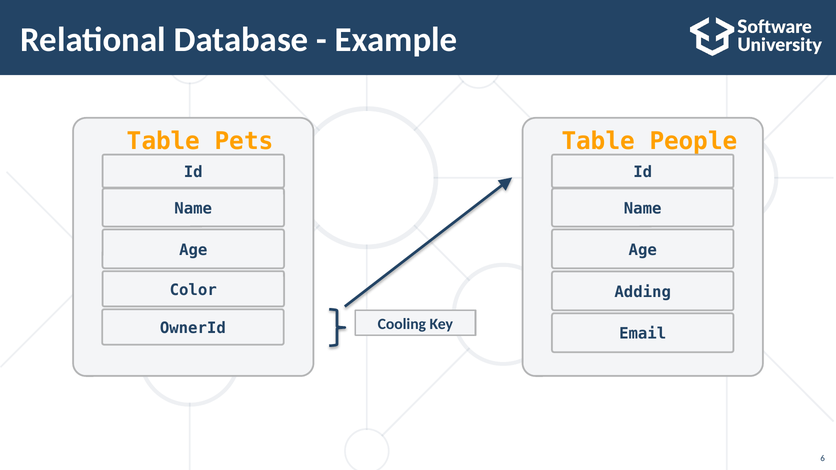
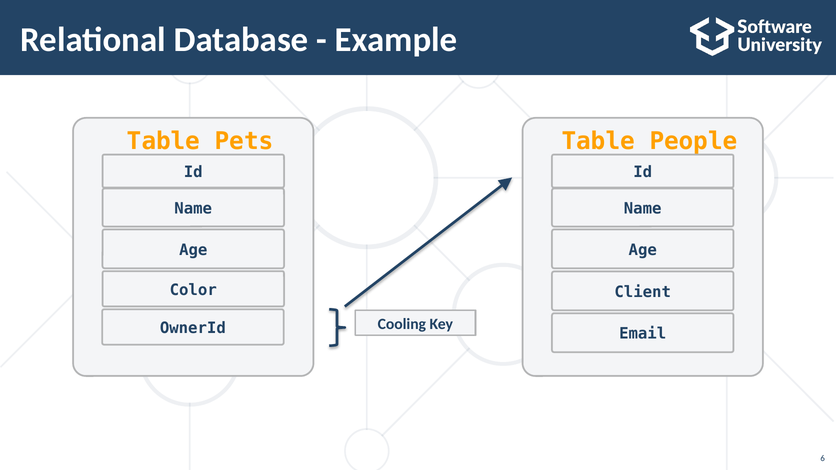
Adding: Adding -> Client (643, 292)
